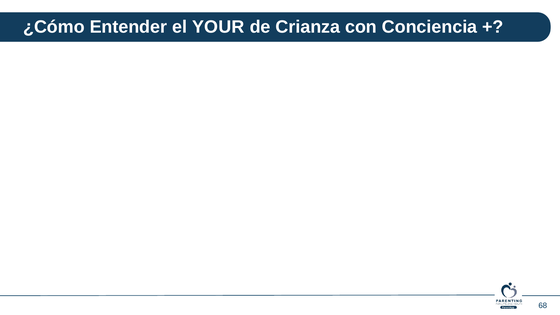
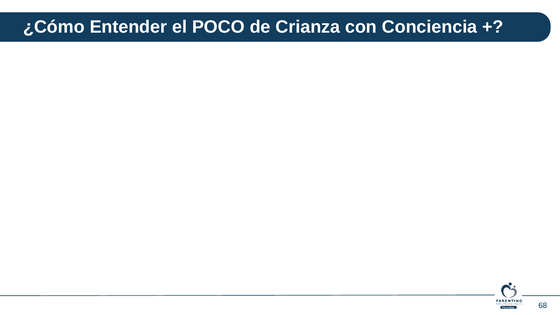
YOUR: YOUR -> POCO (218, 27)
